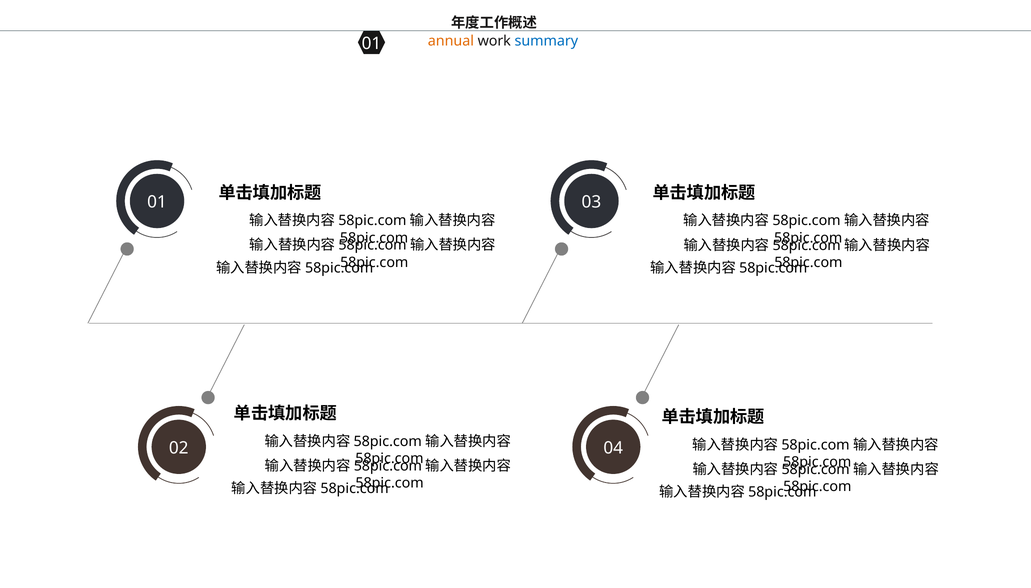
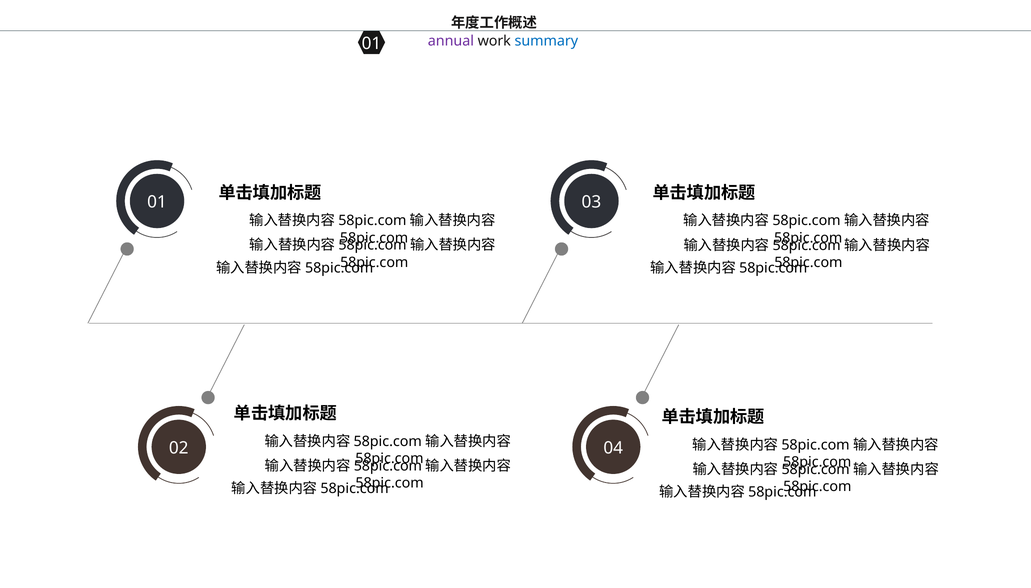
annual colour: orange -> purple (451, 41)
